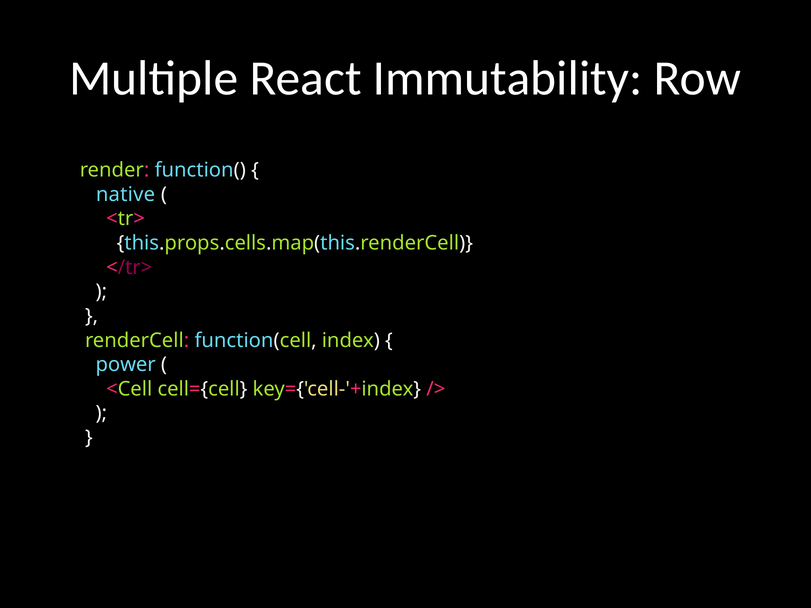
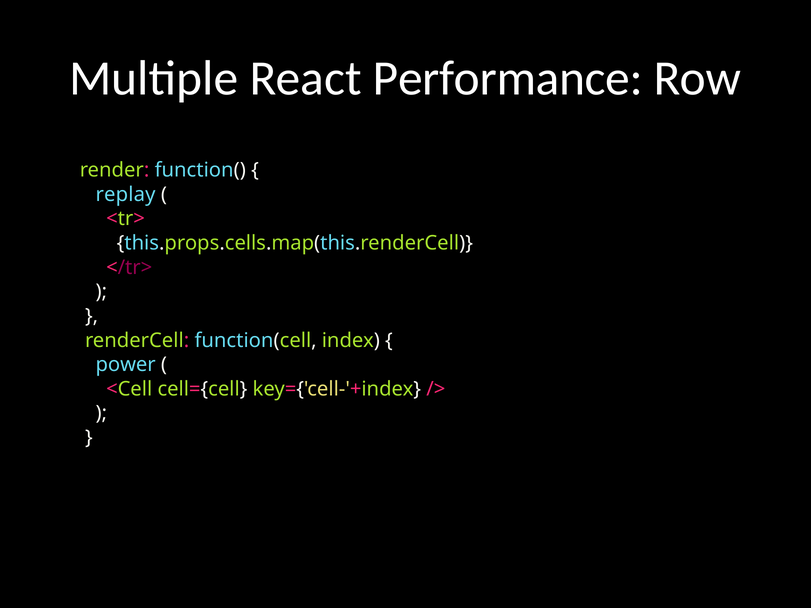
Immutability: Immutability -> Performance (508, 79)
native: native -> replay (126, 194)
